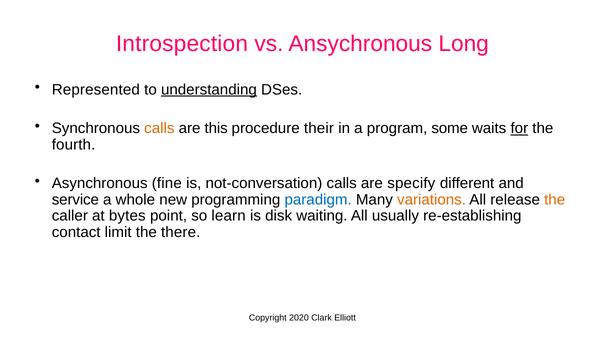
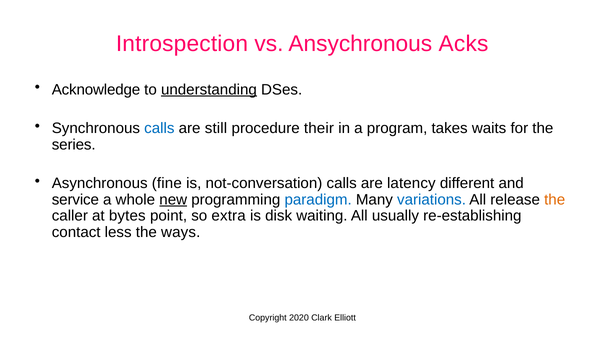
Long: Long -> Acks (464, 44)
Represented: Represented -> Acknowledge (96, 90)
calls colour: orange -> blue (159, 128)
this: this -> still (216, 128)
some: some -> takes (450, 128)
for underline: present -> none (519, 128)
fourth: fourth -> series (74, 145)
specify: specify -> latency (411, 183)
new underline: none -> present (173, 200)
variations colour: orange -> blue (432, 200)
learn: learn -> extra (229, 216)
limit: limit -> less (118, 232)
there: there -> ways (181, 232)
